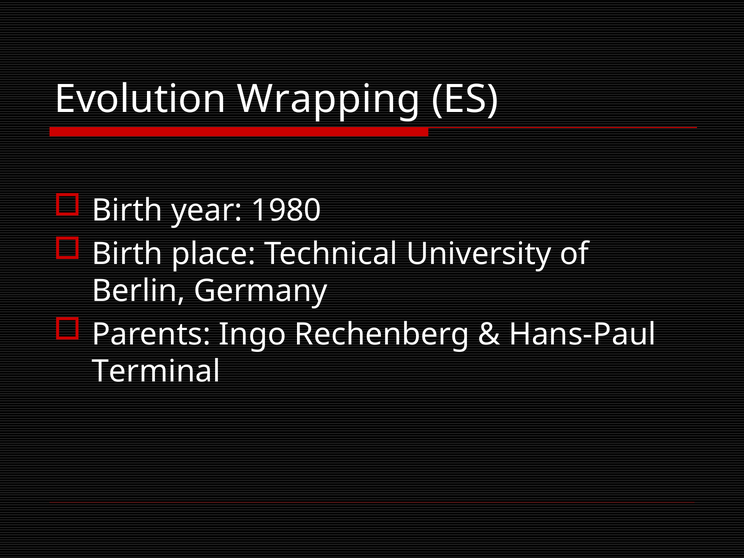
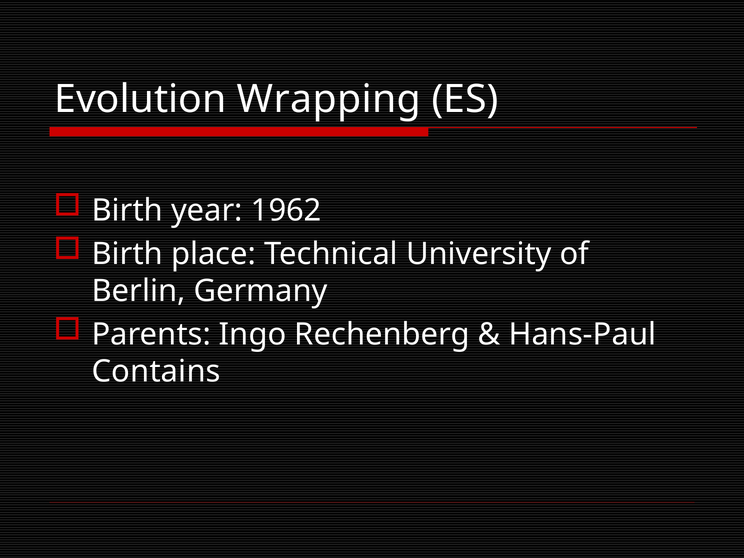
1980: 1980 -> 1962 (286, 210)
Terminal: Terminal -> Contains (156, 372)
